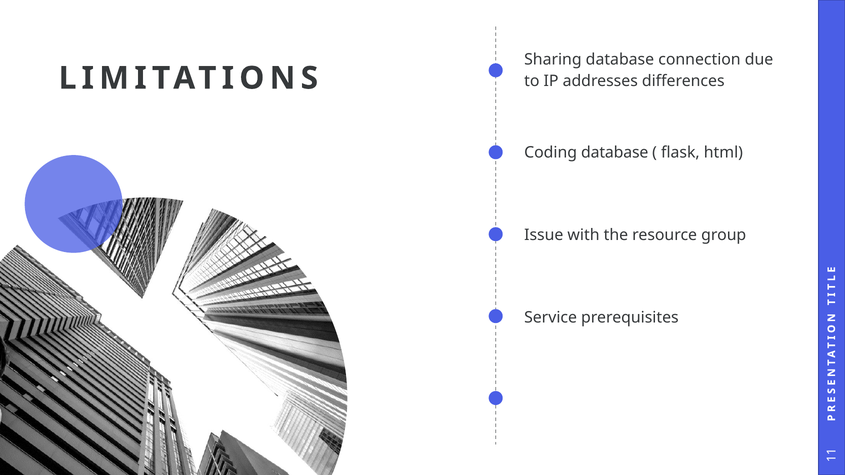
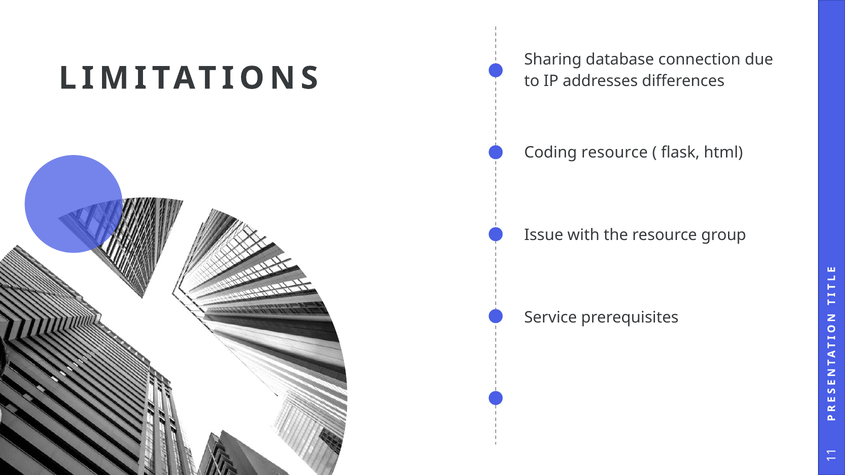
Coding database: database -> resource (615, 153)
